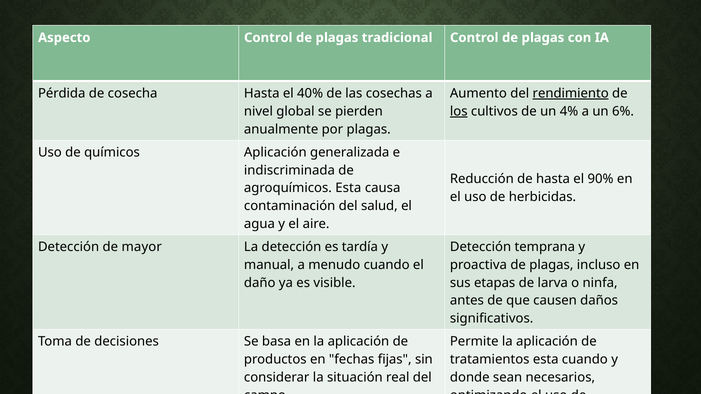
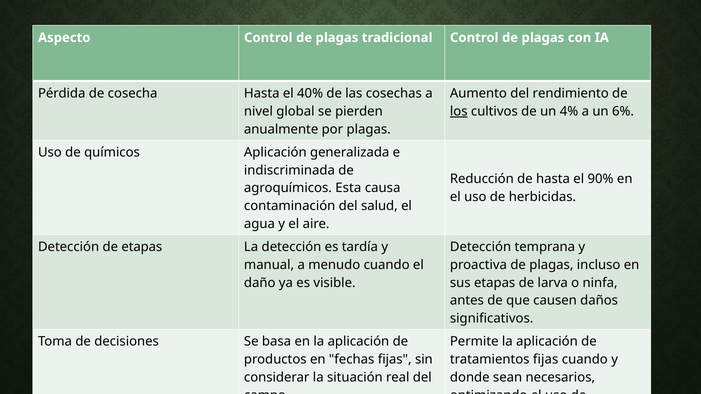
rendimiento underline: present -> none (571, 94)
de mayor: mayor -> etapas (142, 247)
tratamientos esta: esta -> fijas (546, 360)
